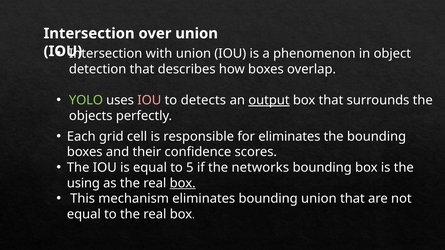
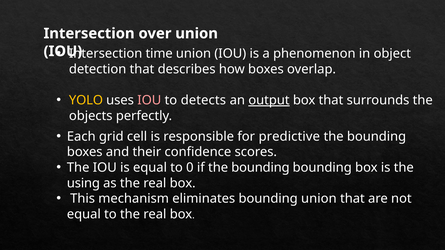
with: with -> time (159, 54)
YOLO colour: light green -> yellow (86, 100)
for eliminates: eliminates -> predictive (289, 137)
5: 5 -> 0 (190, 168)
if the networks: networks -> bounding (260, 168)
box underline: present -> none (183, 183)
